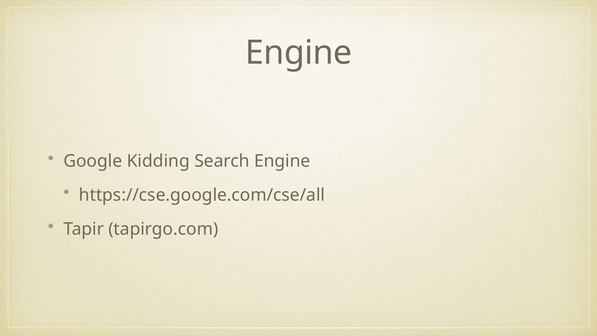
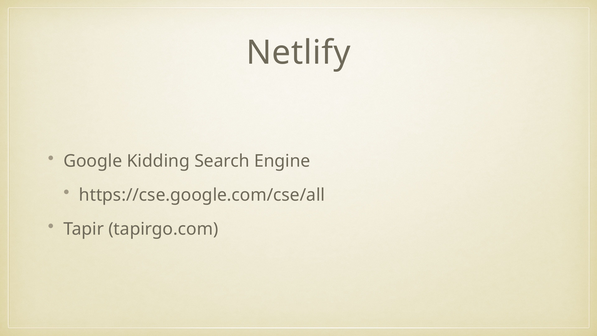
Engine: Engine -> Netlify (298, 53)
